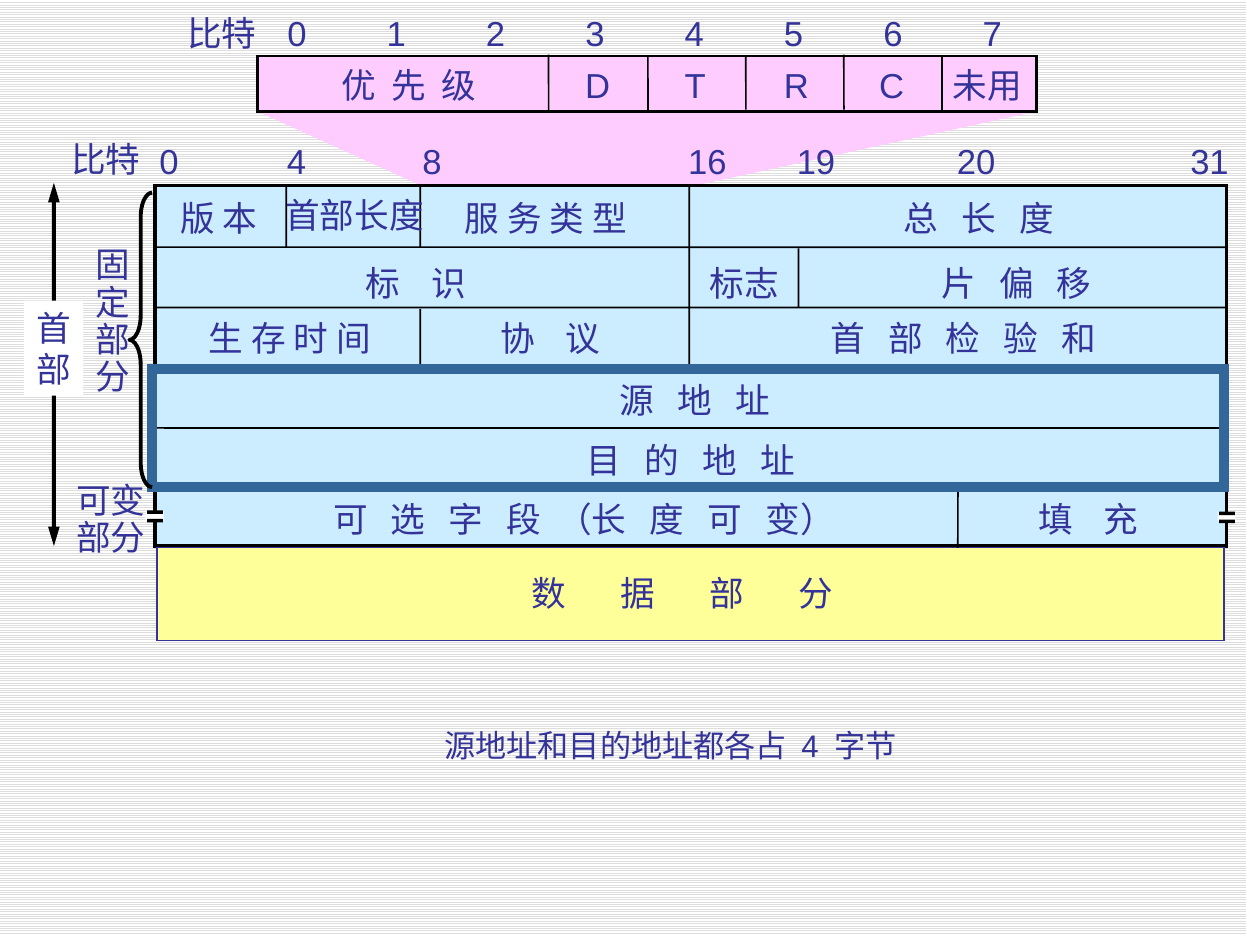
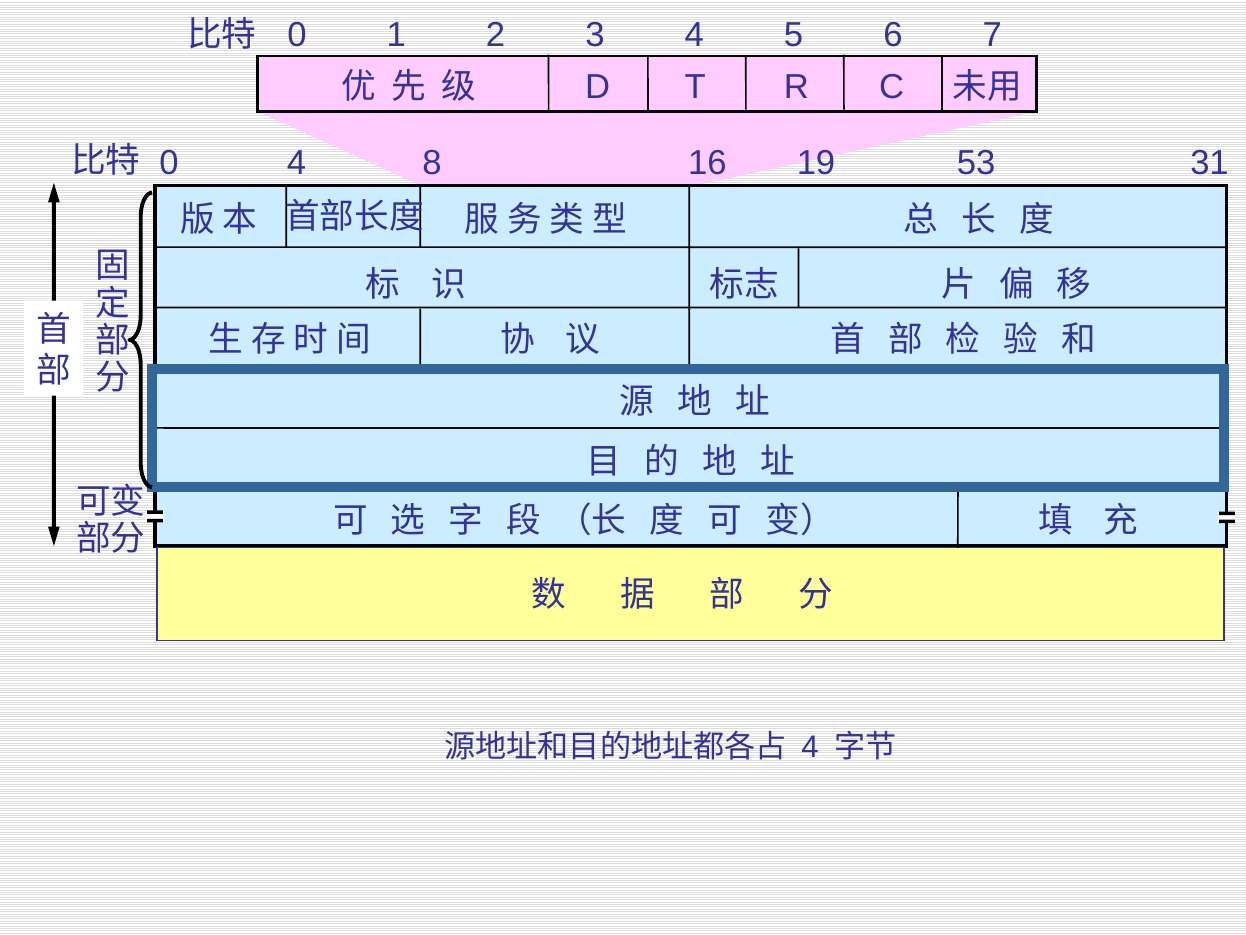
20: 20 -> 53 (976, 163)
